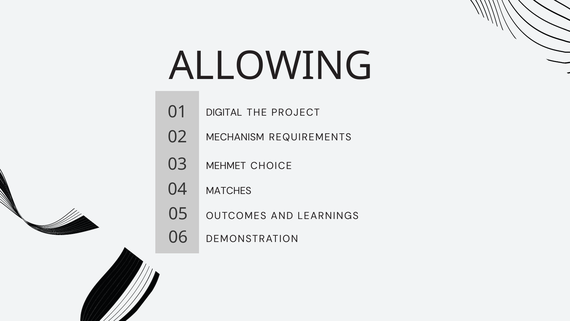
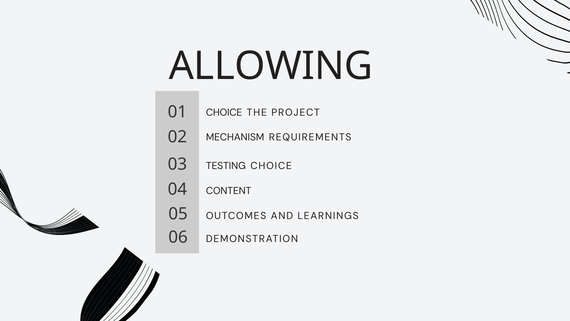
DIGITAL: DIGITAL -> CHOICE (224, 112)
MEHMET: MEHMET -> TESTING (226, 166)
MATCHES: MATCHES -> CONTENT (229, 191)
